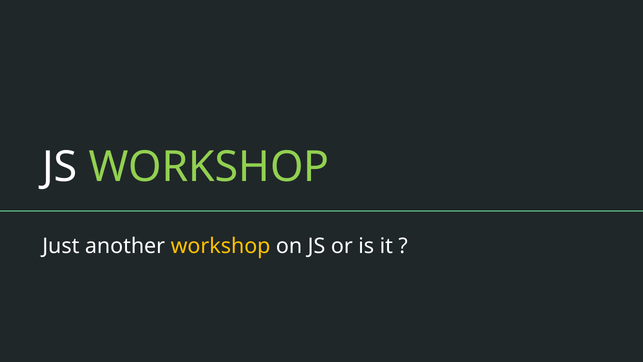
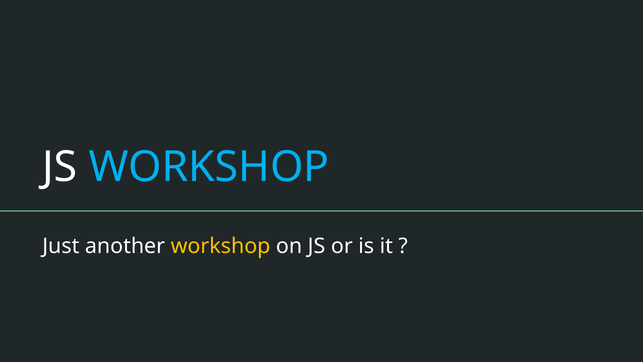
WORKSHOP colour: light green -> light blue (209, 167)
